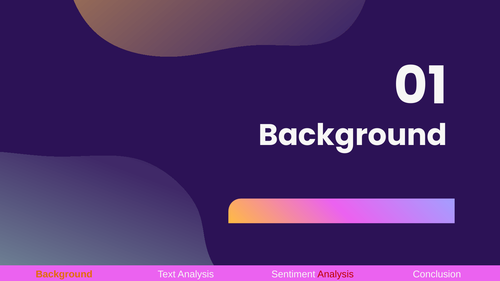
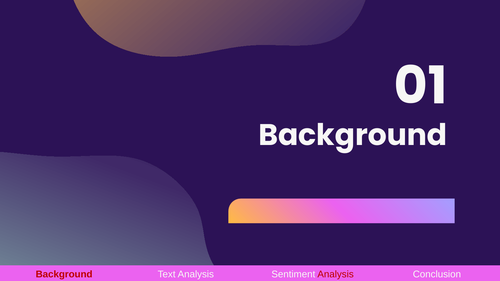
Background colour: orange -> red (64, 275)
